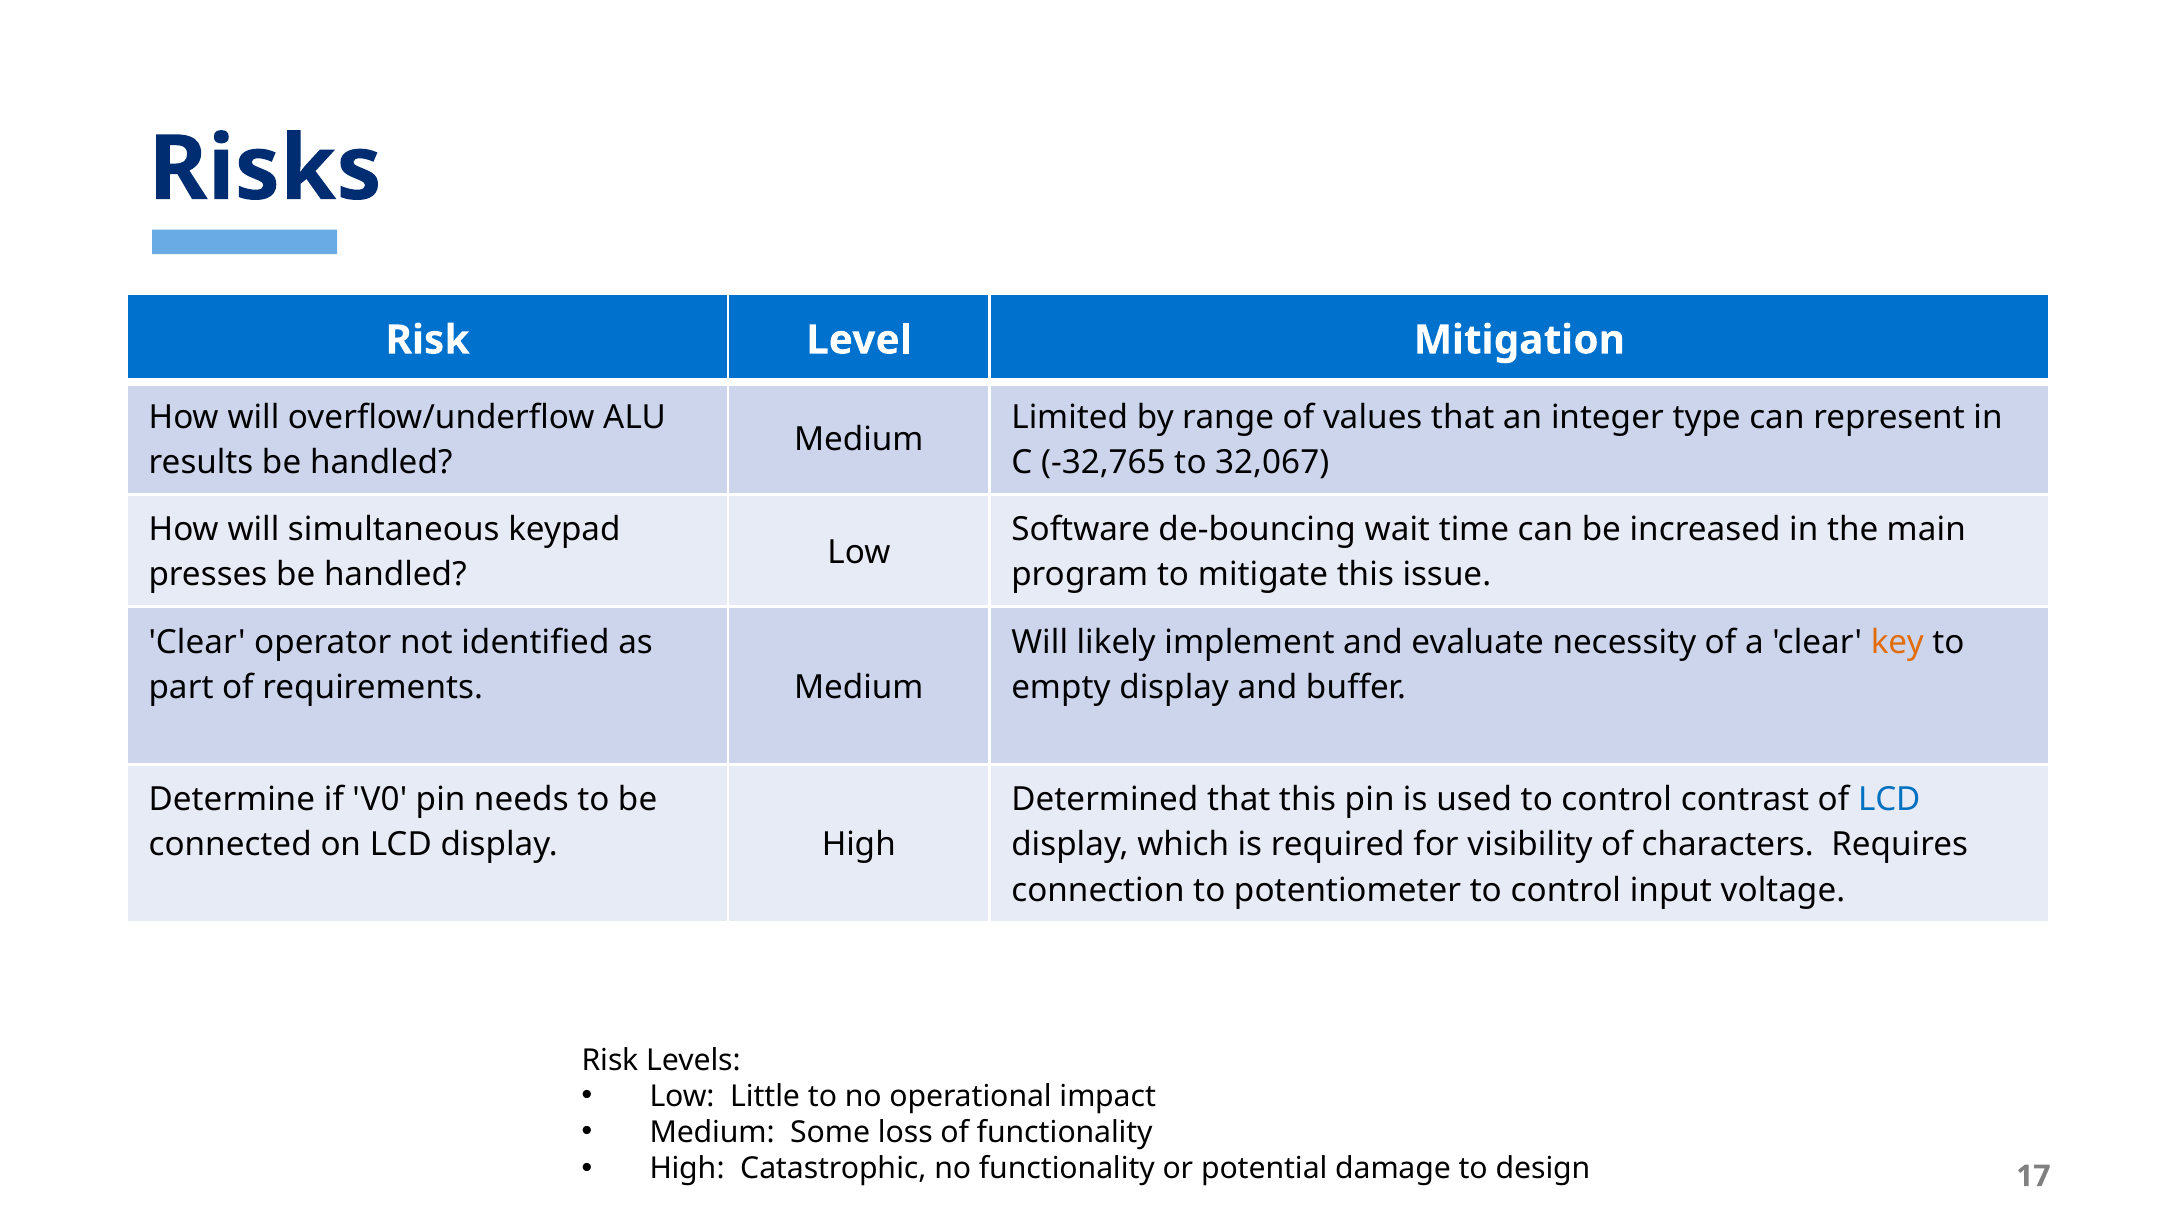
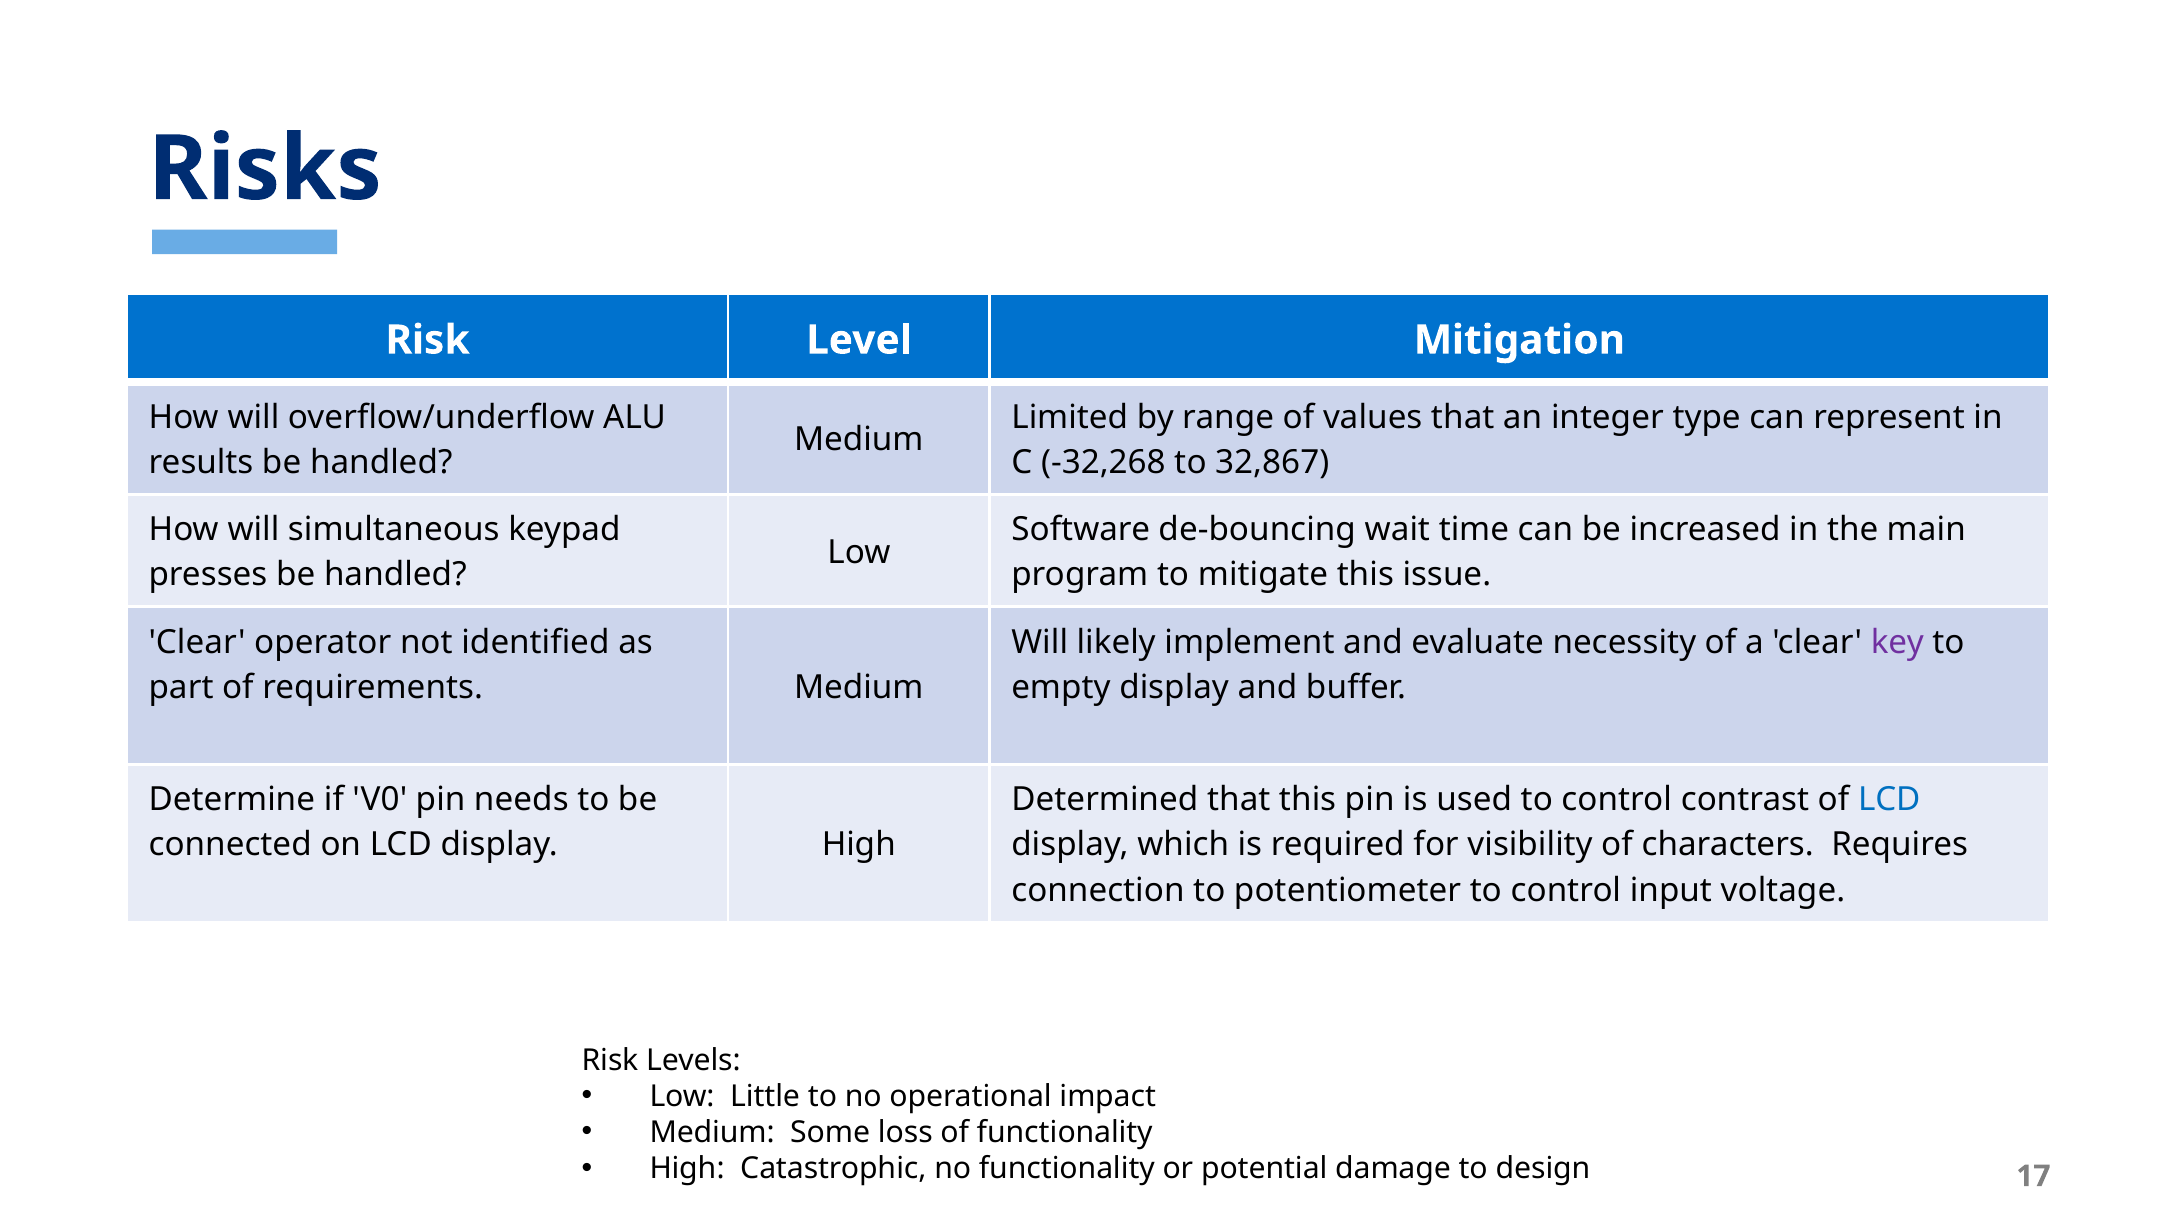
-32,765: -32,765 -> -32,268 (1103, 463)
32,067: 32,067 -> 32,867 (1272, 463)
key colour: orange -> purple (1897, 642)
